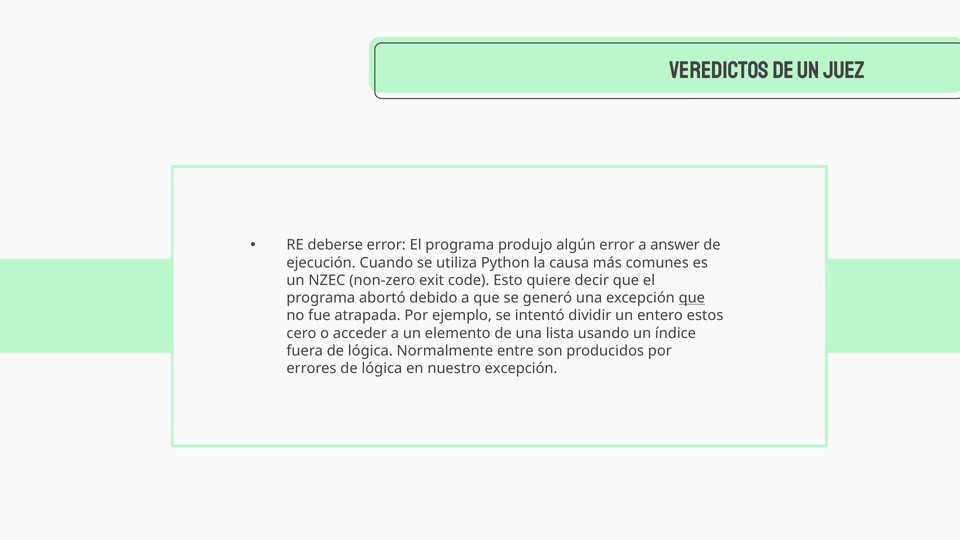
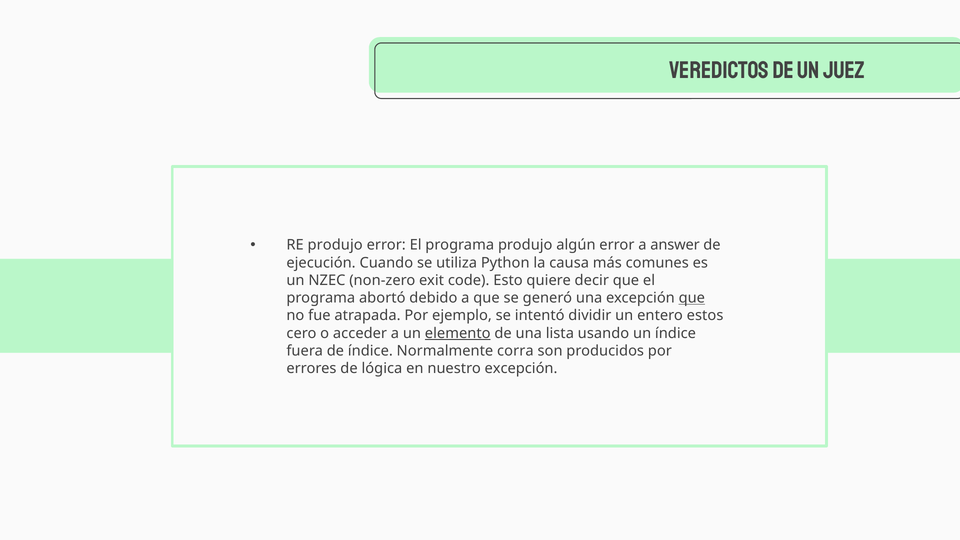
RE deberse: deberse -> produjo (335, 245)
elemento underline: none -> present (458, 333)
fuera de lógica: lógica -> índice (370, 351)
entre: entre -> corra (515, 351)
